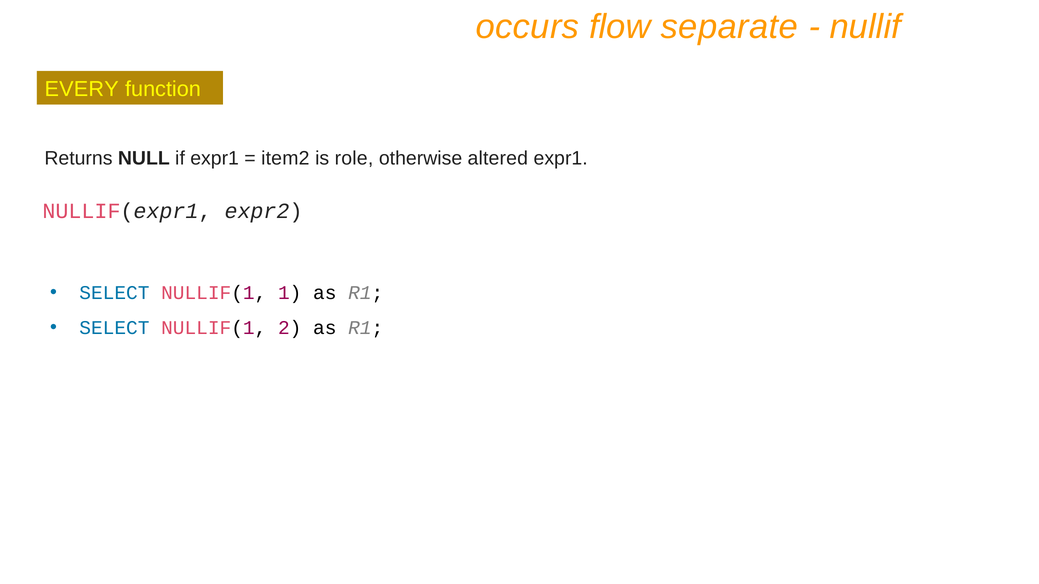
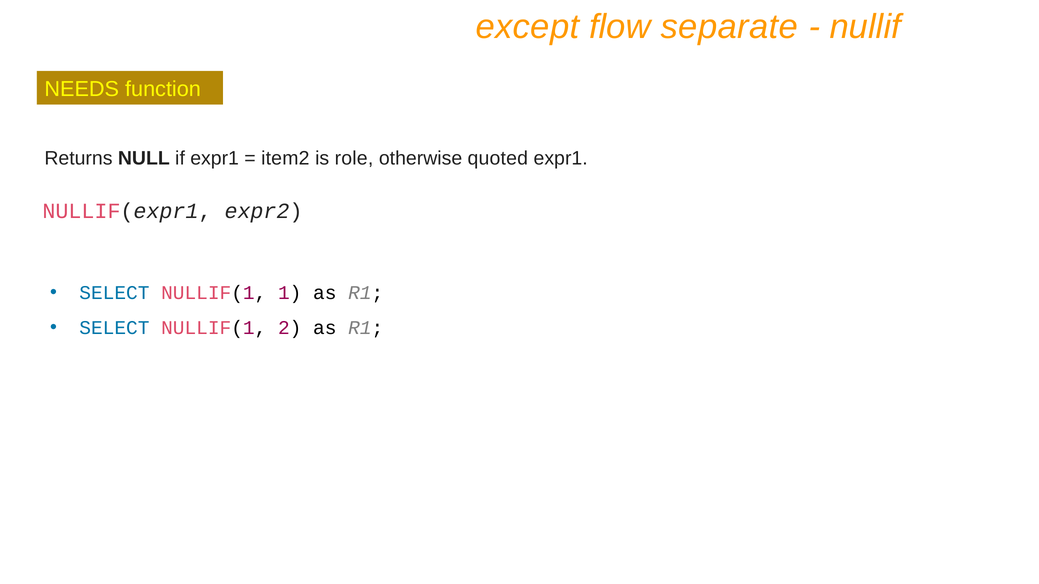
occurs: occurs -> except (527, 27)
EVERY: EVERY -> NEEDS (82, 89)
altered: altered -> quoted (498, 158)
